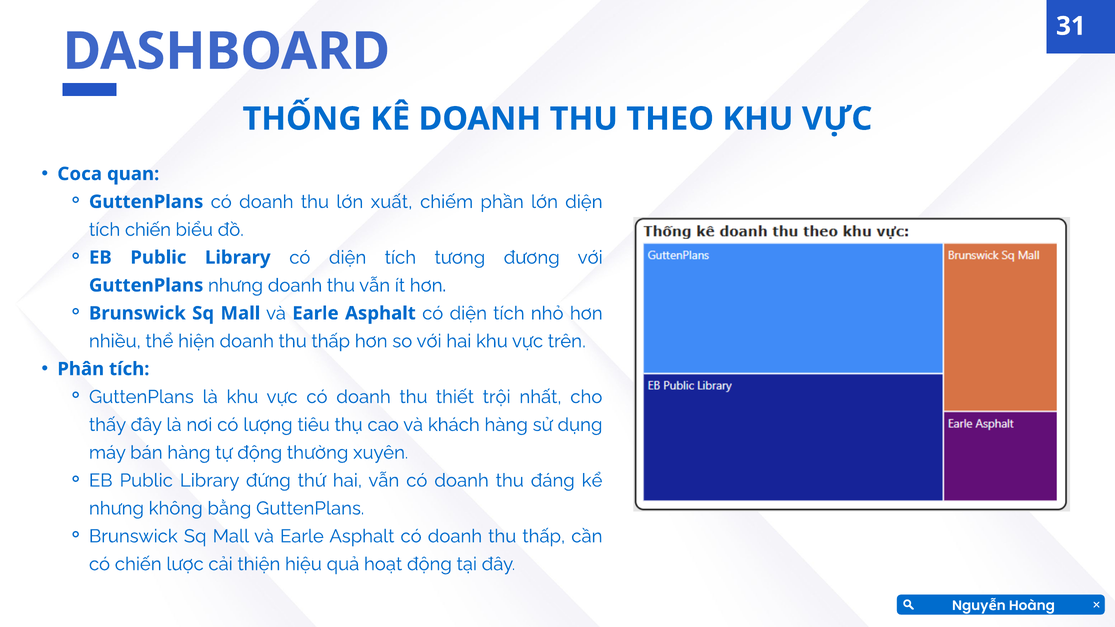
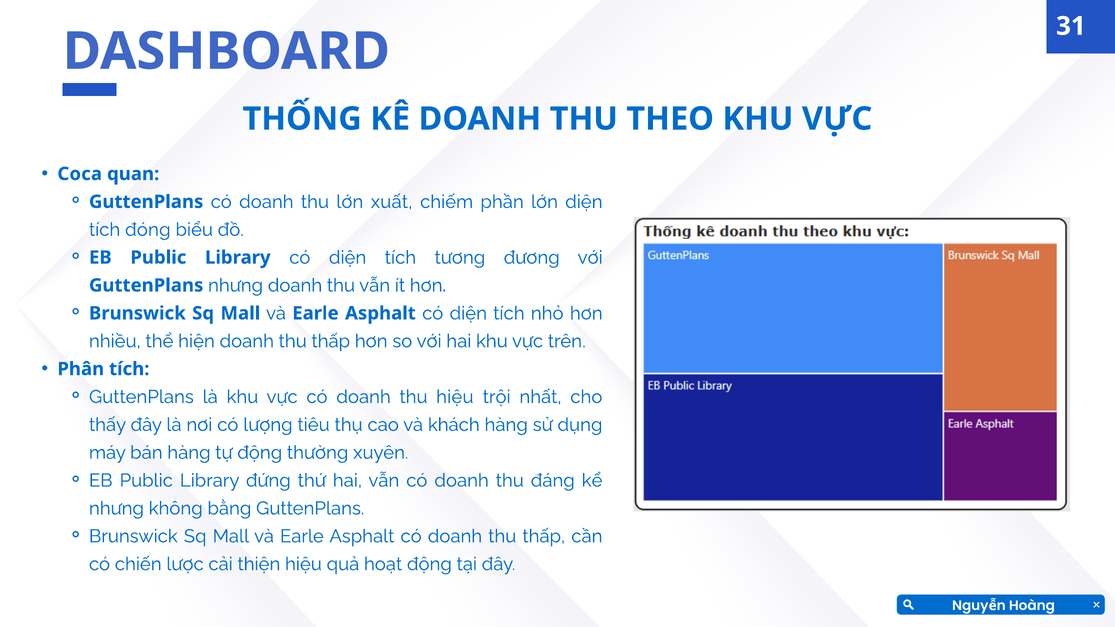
tích chiến: chiến -> đóng (148, 230)
thu thiết: thiết -> hiệu (455, 397)
